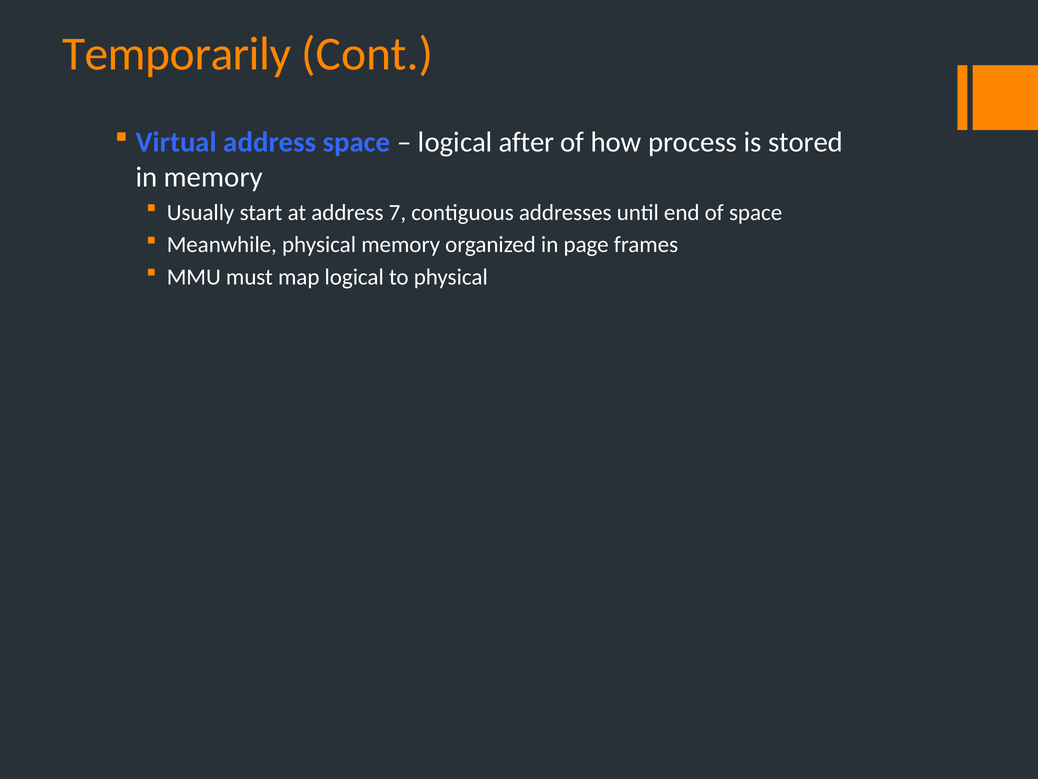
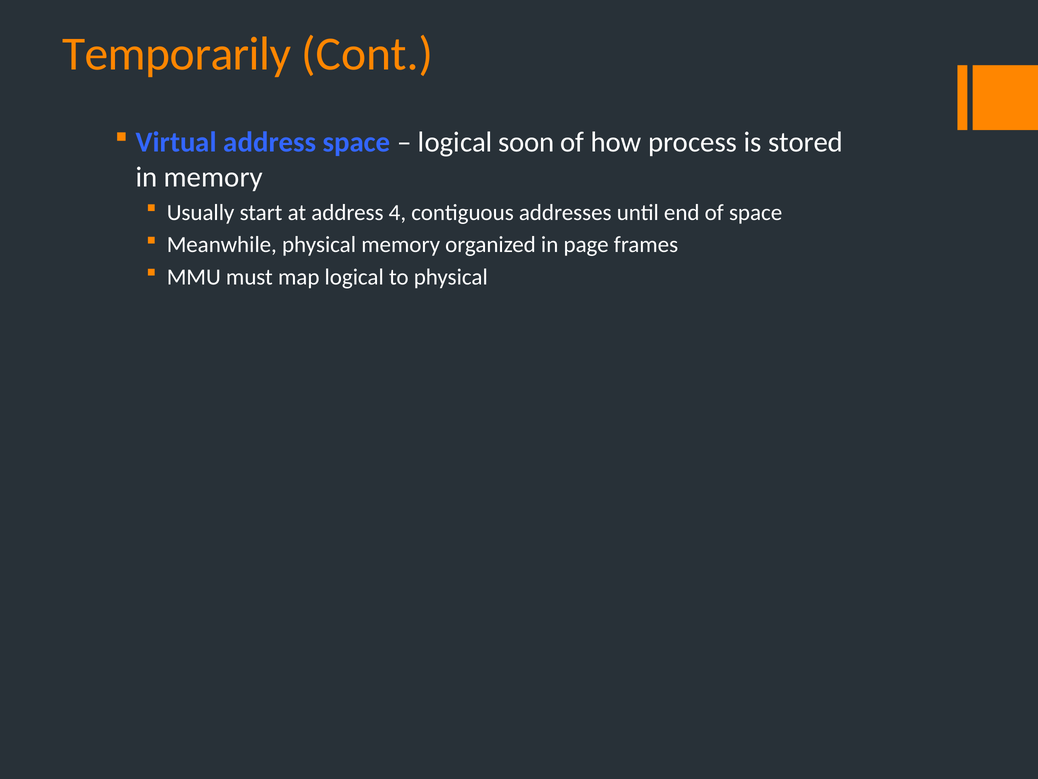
after: after -> soon (526, 142)
7: 7 -> 4 (397, 212)
